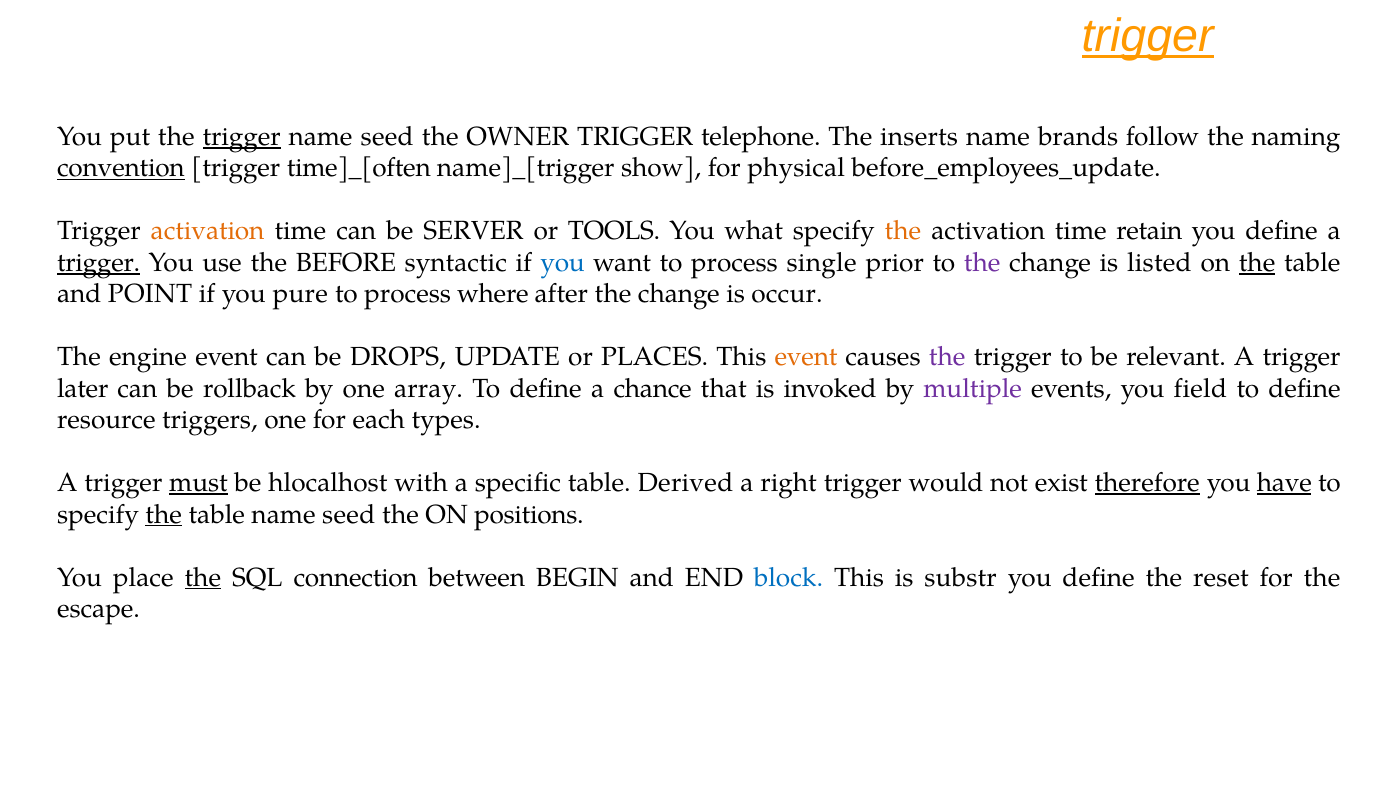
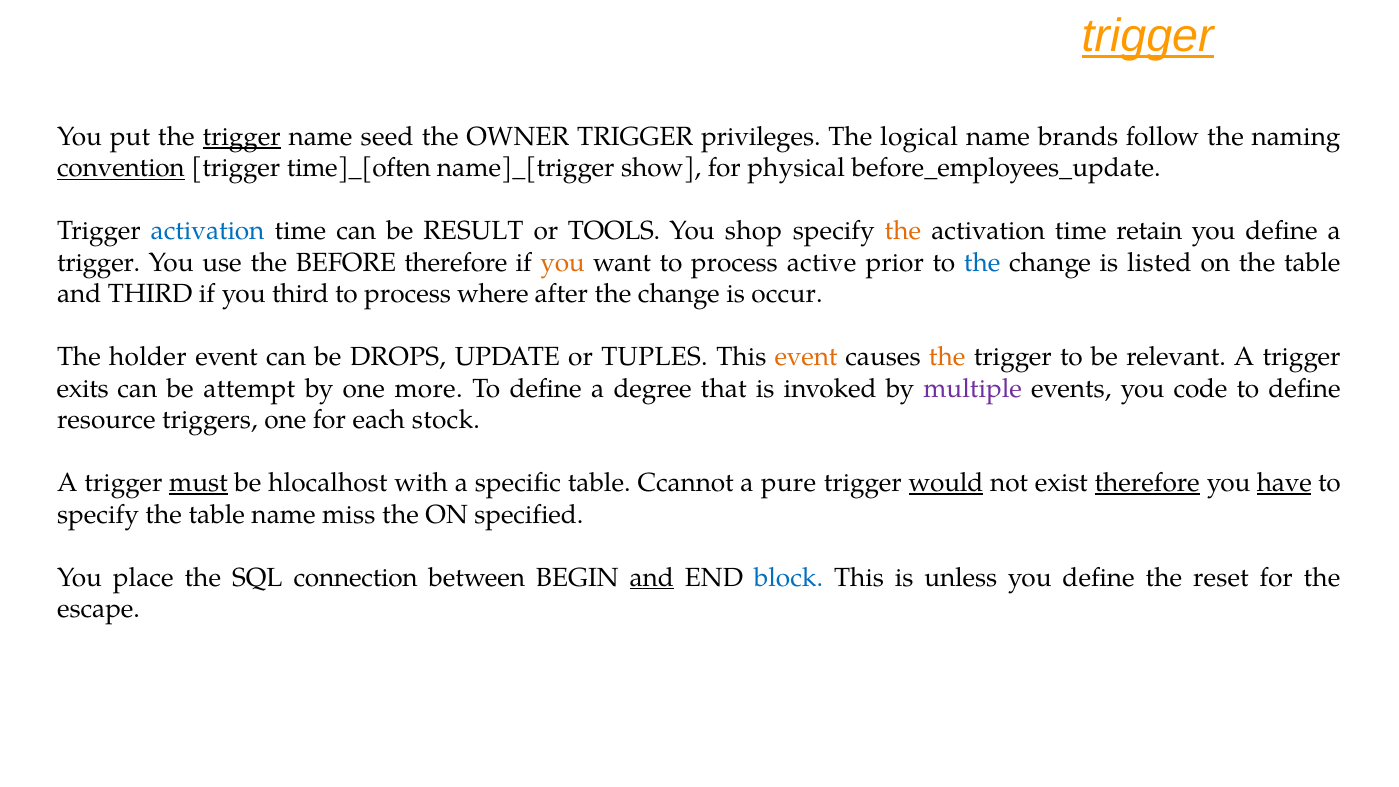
telephone: telephone -> privileges (761, 137)
inserts: inserts -> logical (919, 137)
activation colour: orange -> blue (208, 231)
SERVER: SERVER -> RESULT (473, 231)
what: what -> shop (754, 231)
trigger underline: present -> none (99, 263)
BEFORE syntactic: syntactic -> therefore (456, 263)
you colour: blue -> orange (563, 263)
single: single -> active (822, 263)
the colour: purple -> blue (982, 263)
the underline: present -> none (1257, 263)
and POINT: POINT -> THIRD (150, 294)
you pure: pure -> third (300, 294)
engine: engine -> holder (148, 357)
PLACES: PLACES -> TUPLES (655, 357)
the colour: purple -> orange (947, 357)
later: later -> exits (83, 388)
rollback: rollback -> attempt (249, 388)
array: array -> more (429, 388)
chance: chance -> degree (653, 388)
field: field -> code (1201, 388)
types: types -> stock (446, 420)
Derived: Derived -> Ccannot (686, 483)
right: right -> pure (788, 483)
would underline: none -> present (946, 483)
the underline: present -> none (164, 514)
table name seed: seed -> miss (349, 514)
positions: positions -> specified (529, 514)
the underline: present -> none (203, 577)
and underline: none -> present (652, 577)
substr: substr -> unless (961, 577)
